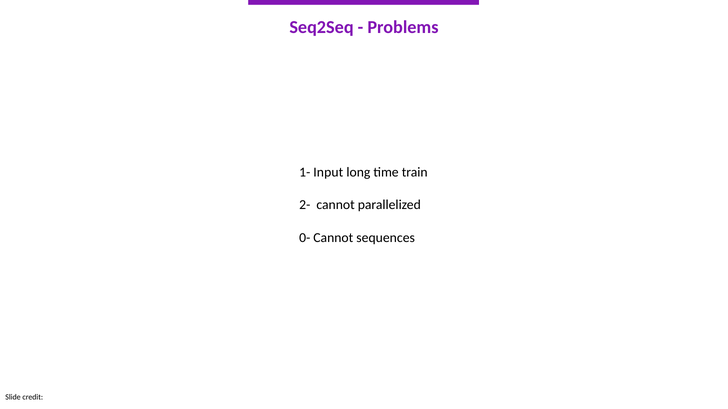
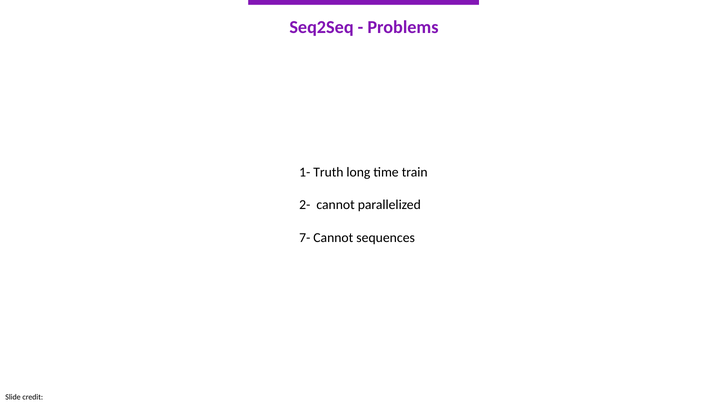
Input: Input -> Truth (328, 172)
0-: 0- -> 7- (305, 238)
